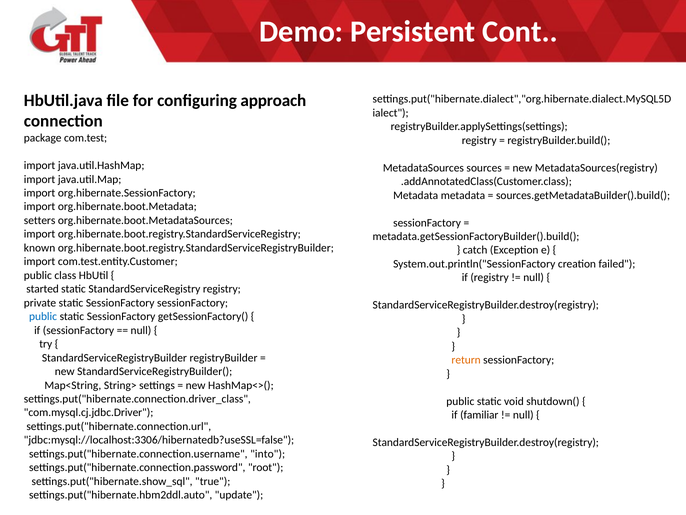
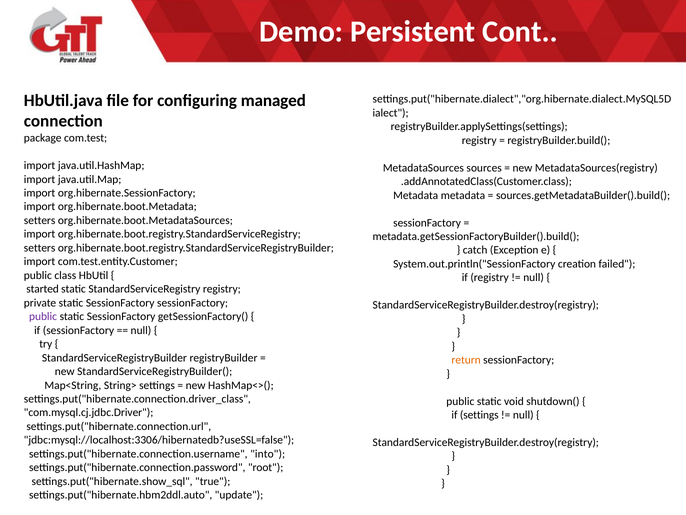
approach: approach -> managed (273, 101)
known: known -> setters (40, 248)
public colour: blue -> purple (43, 316)
if familiar: familiar -> settings (479, 415)
